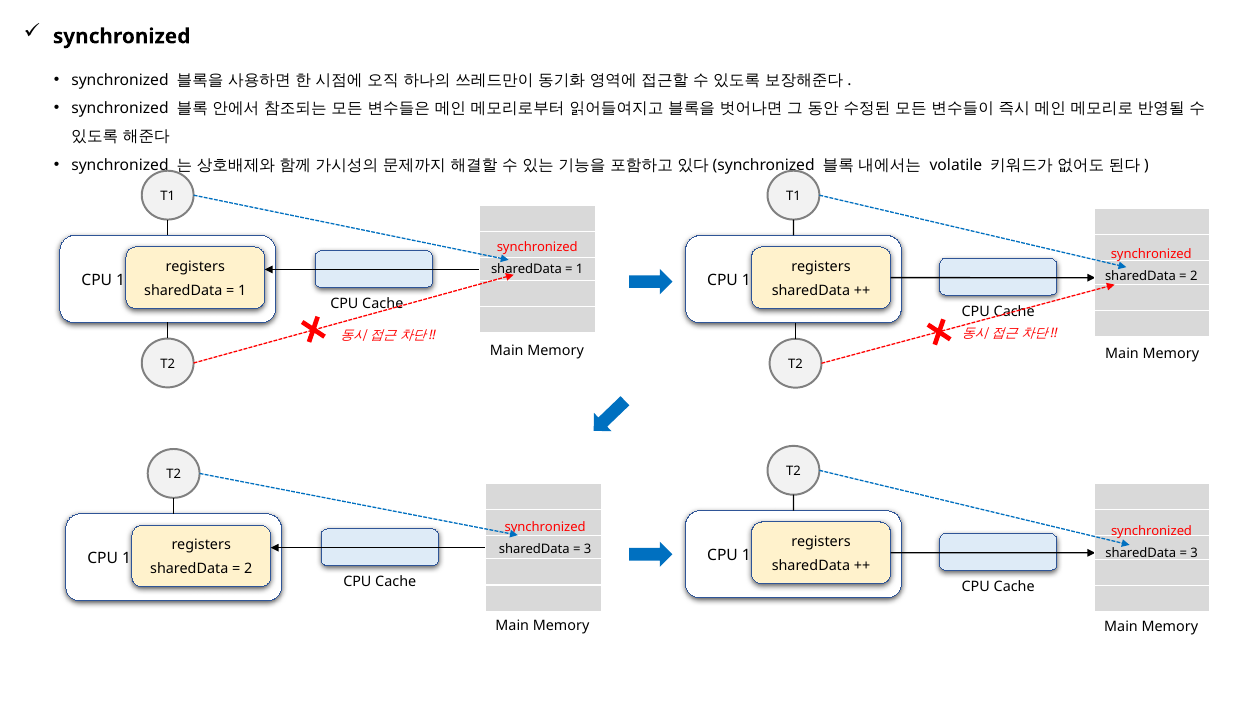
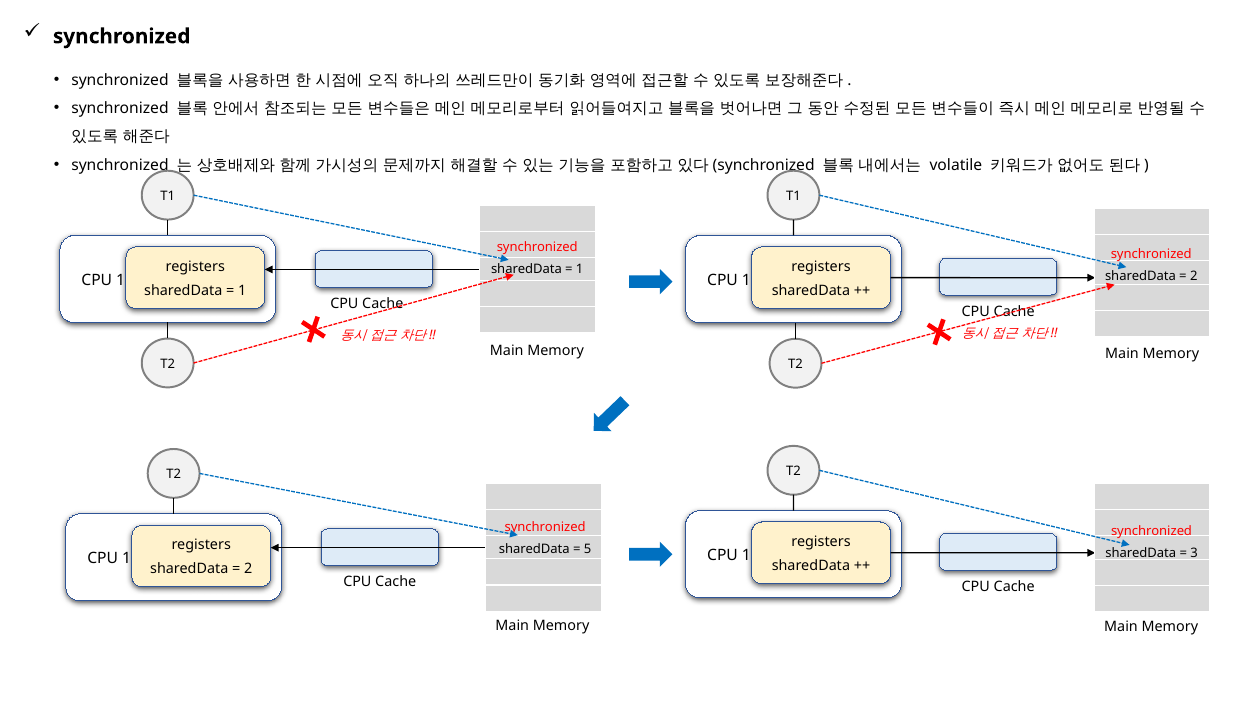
3: 3 -> 5 (588, 549)
